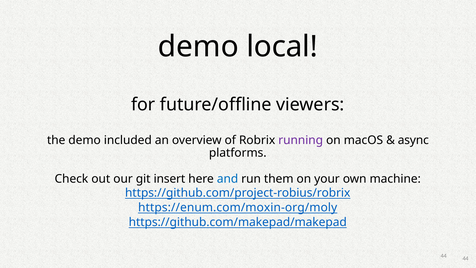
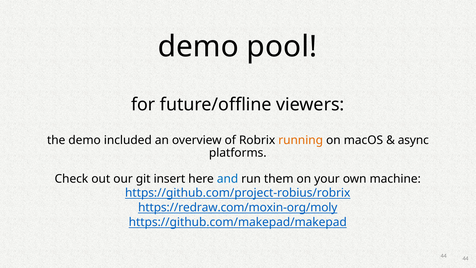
local: local -> pool (282, 47)
running colour: purple -> orange (301, 140)
https://enum.com/moxin-org/moly: https://enum.com/moxin-org/moly -> https://redraw.com/moxin-org/moly (238, 207)
